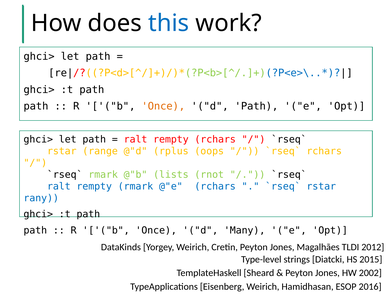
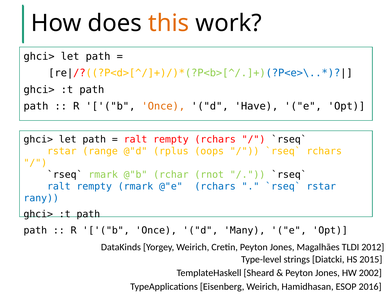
this colour: blue -> orange (169, 23)
d Path: Path -> Have (256, 106)
lists: lists -> rchar (171, 175)
